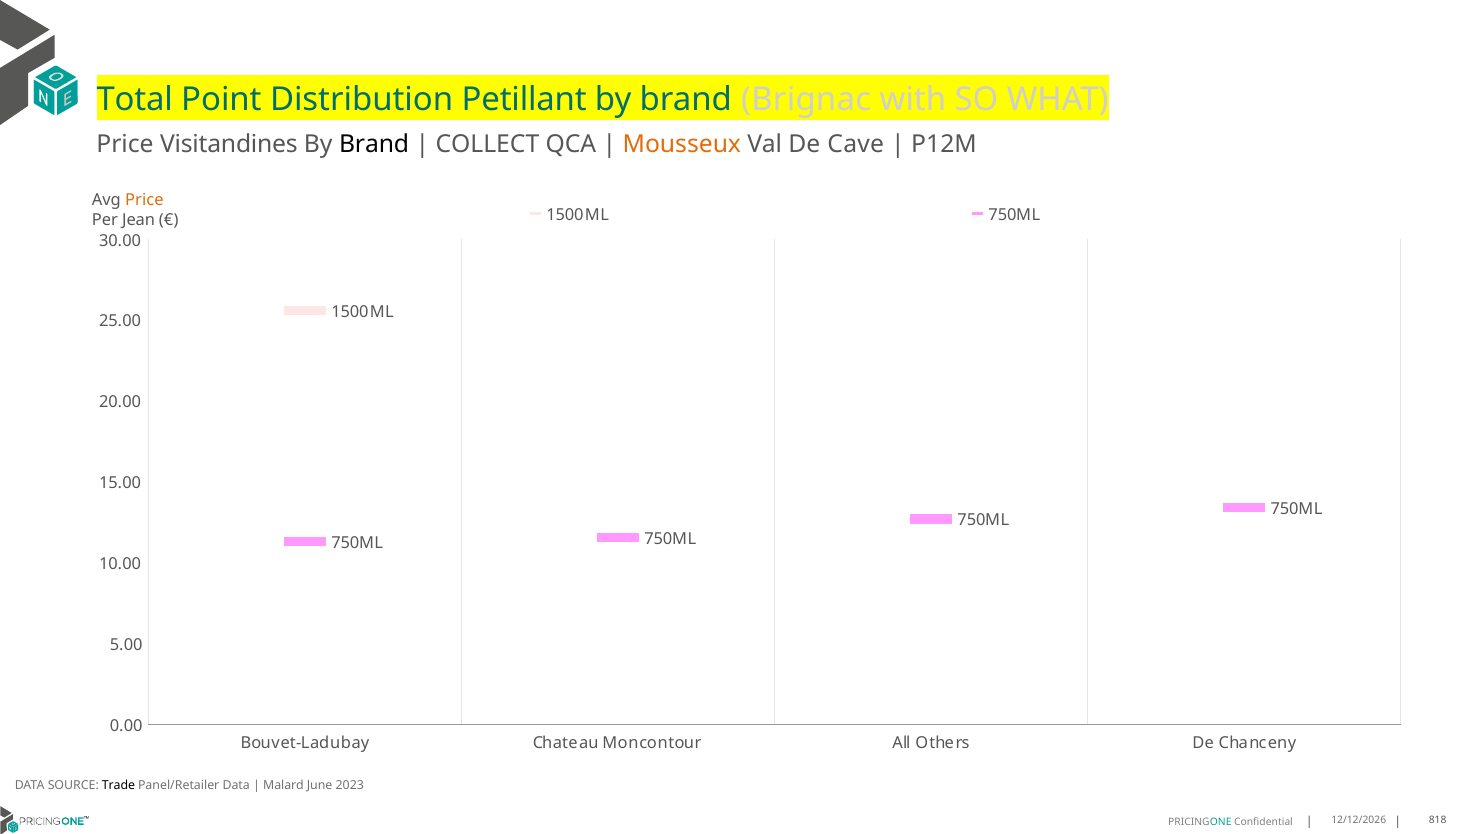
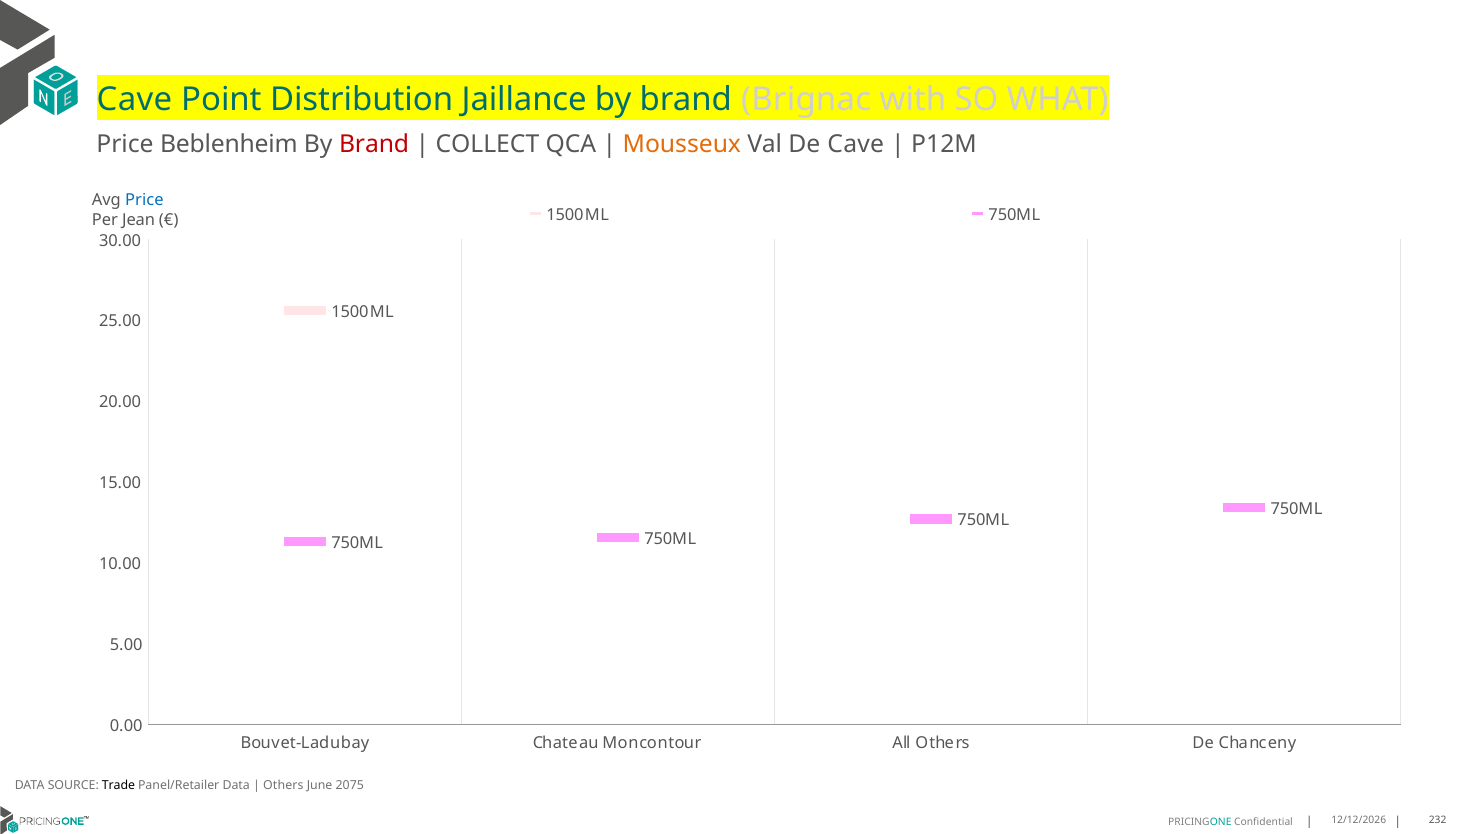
Total: Total -> Cave (134, 100)
Petillant: Petillant -> Jaillance (524, 100)
Visitandines: Visitandines -> Beblenheim (229, 145)
Brand colour: black -> red (374, 145)
Price colour: orange -> blue (144, 200)
Malard: Malard -> Others (283, 786)
2023: 2023 -> 2075 (350, 786)
818: 818 -> 232 (1438, 820)
